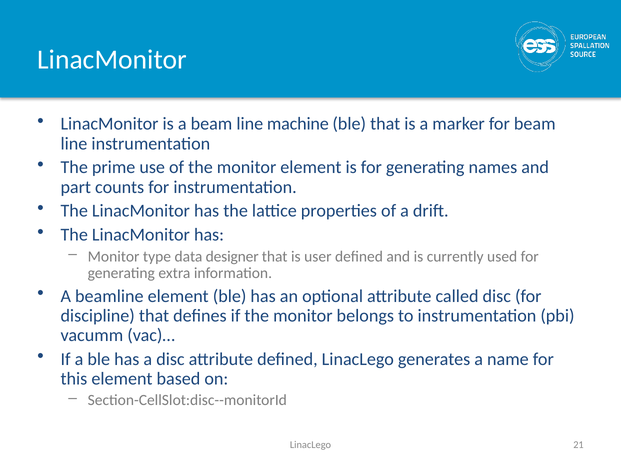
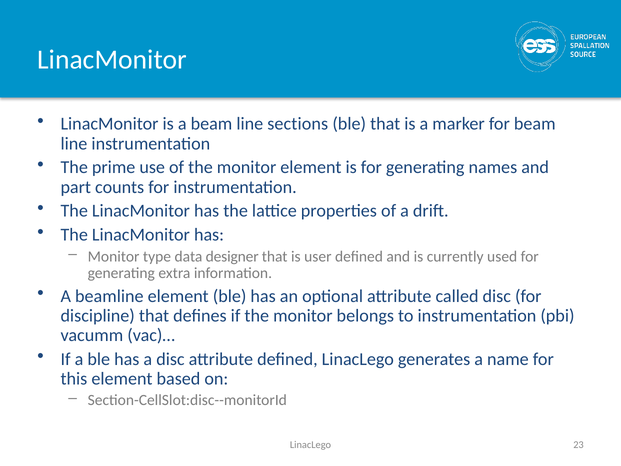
machine: machine -> sections (298, 124)
21: 21 -> 23 (578, 445)
